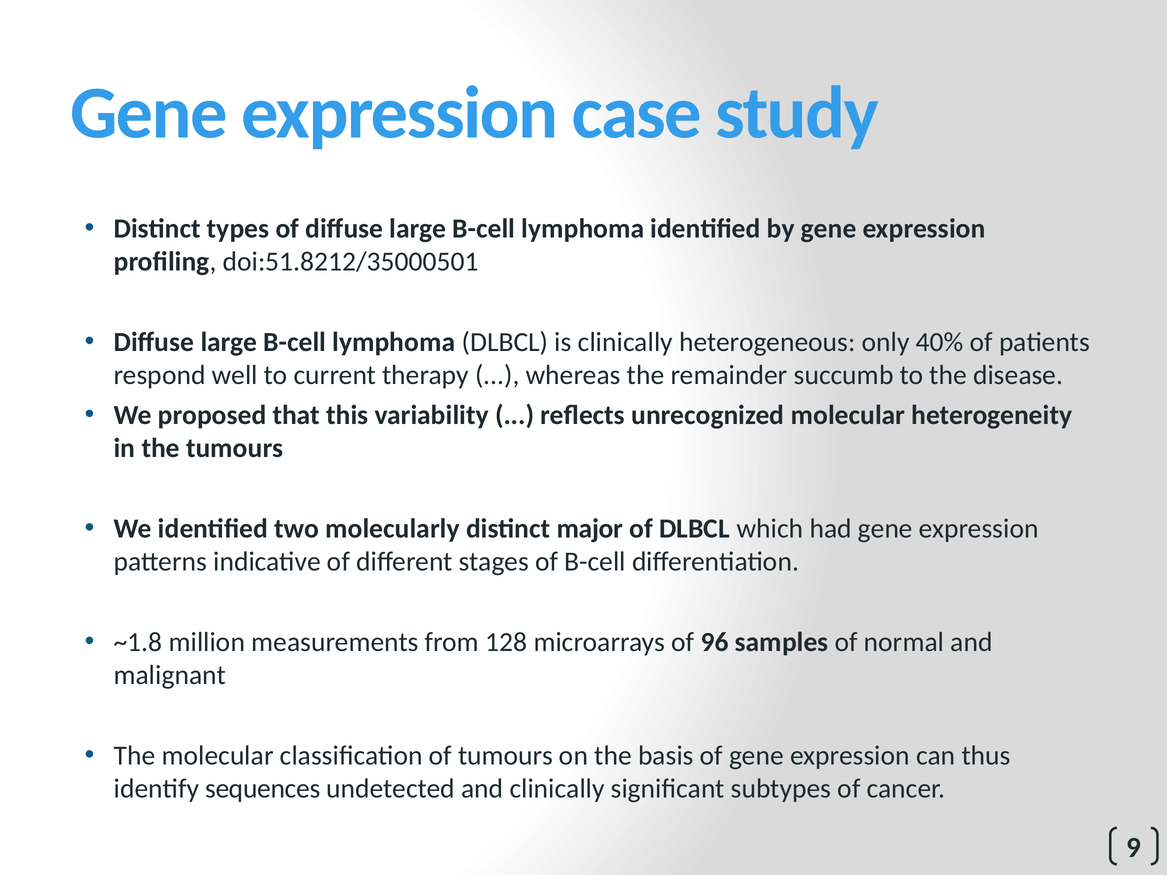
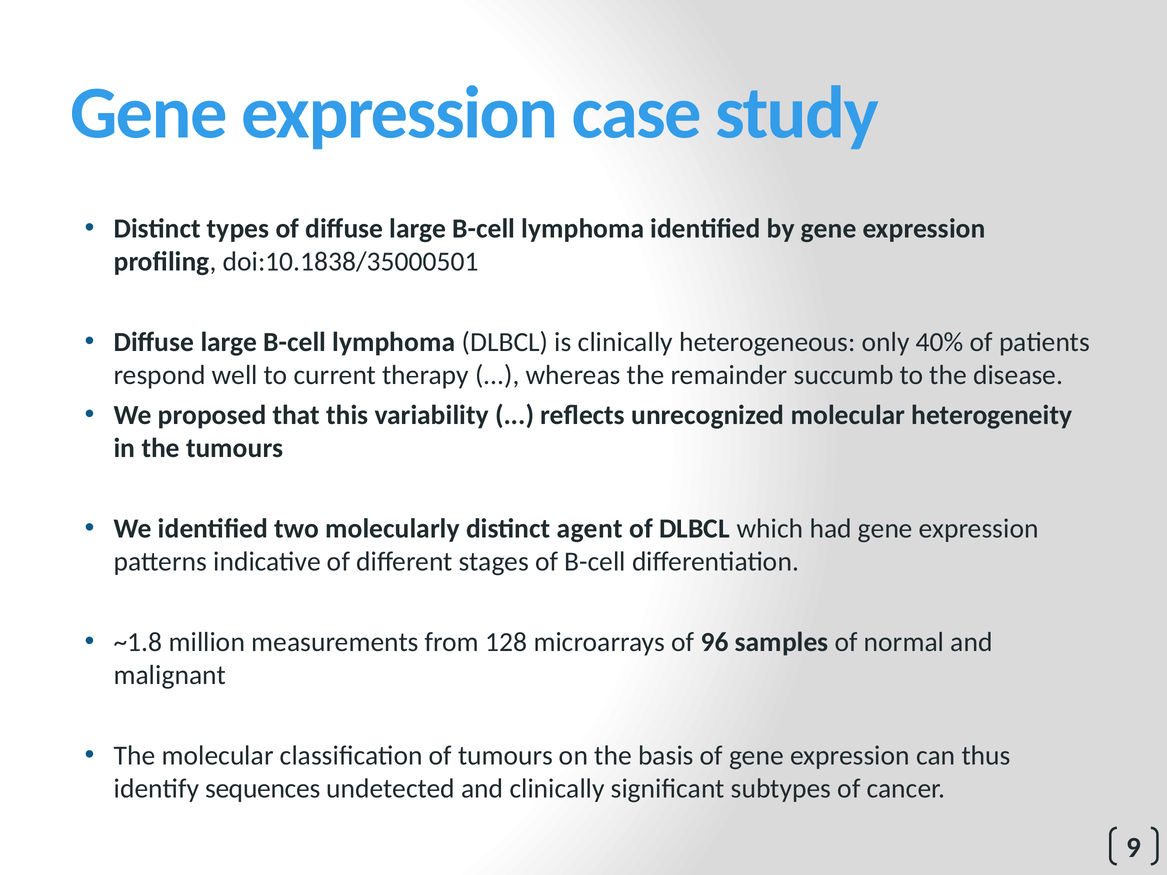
doi:51.8212/35000501: doi:51.8212/35000501 -> doi:10.1838/35000501 (351, 262)
major: major -> agent (590, 529)
